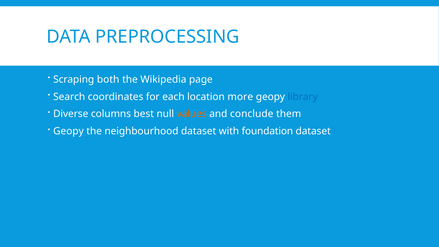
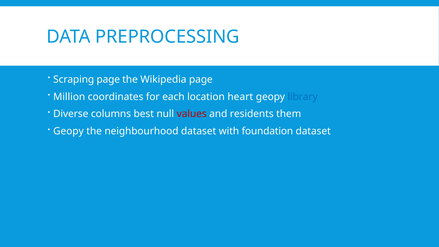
Scraping both: both -> page (108, 79)
Search: Search -> Million (69, 97)
more: more -> heart (240, 97)
values colour: orange -> red (192, 114)
conclude: conclude -> residents (252, 114)
